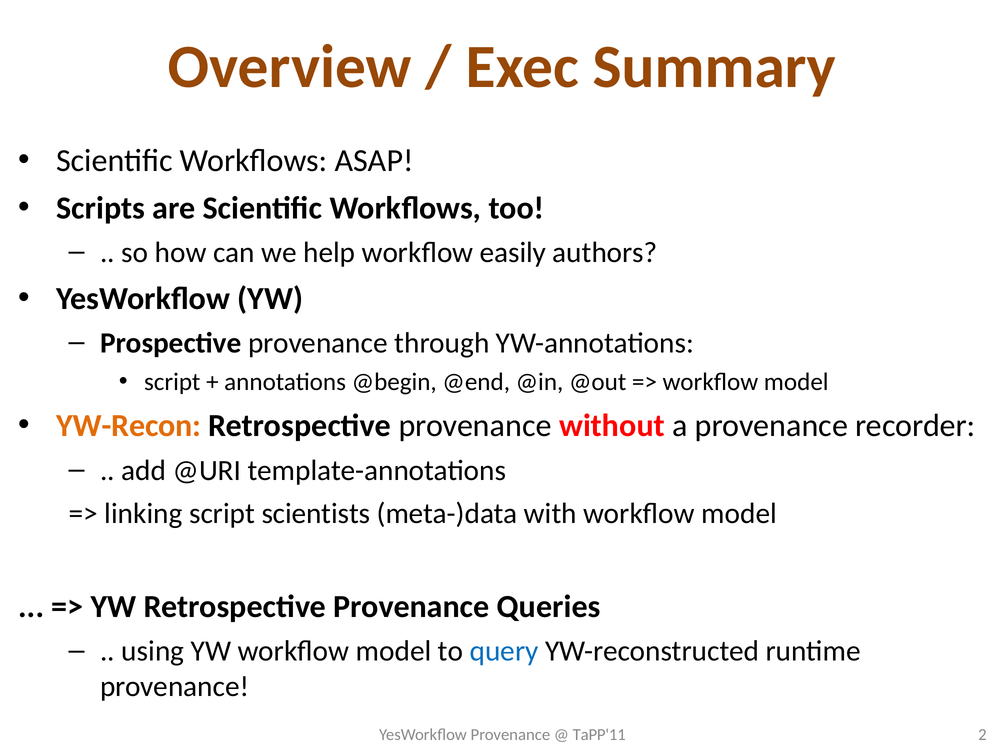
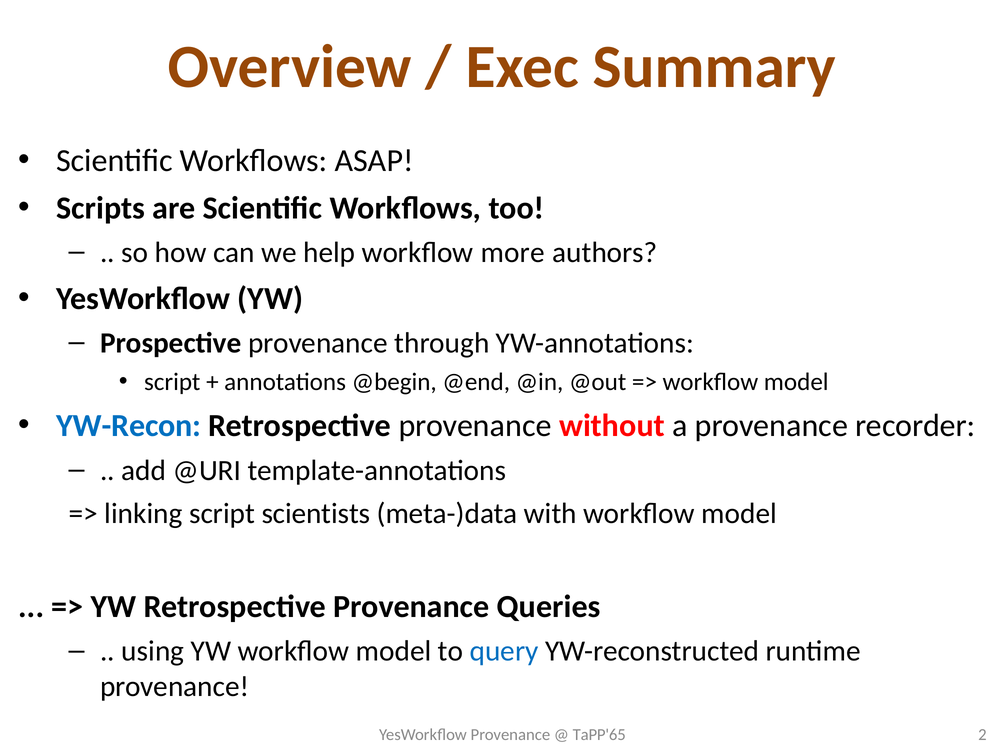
easily: easily -> more (513, 252)
YW-Recon colour: orange -> blue (129, 426)
TaPP'11: TaPP'11 -> TaPP'65 (599, 735)
